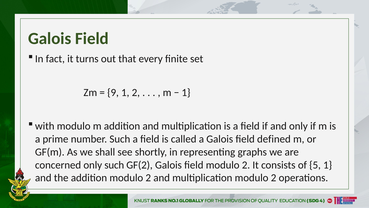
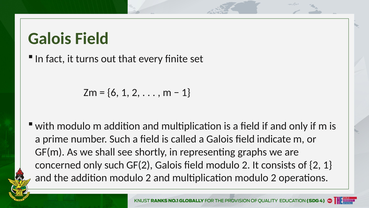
9: 9 -> 6 (113, 92)
defined: defined -> indicate (274, 139)
of 5: 5 -> 2 (315, 165)
